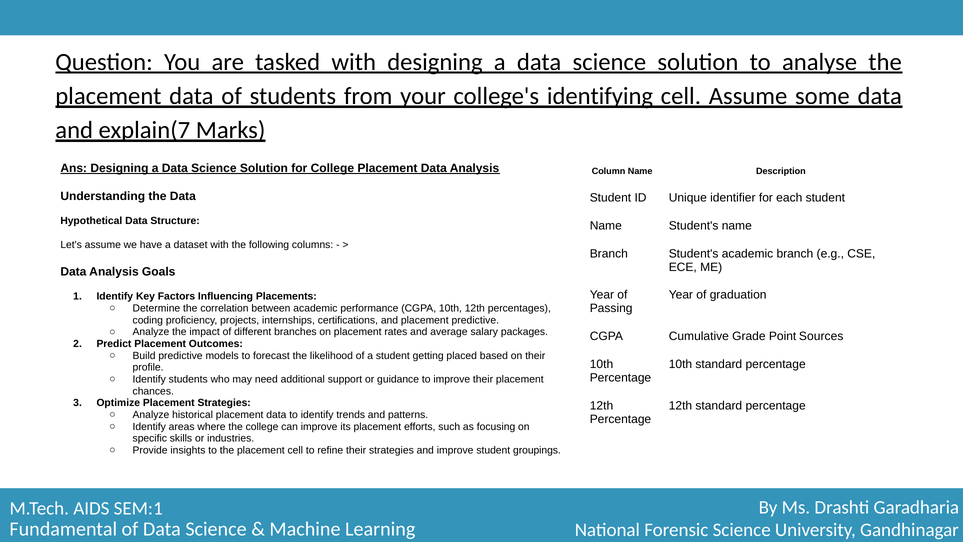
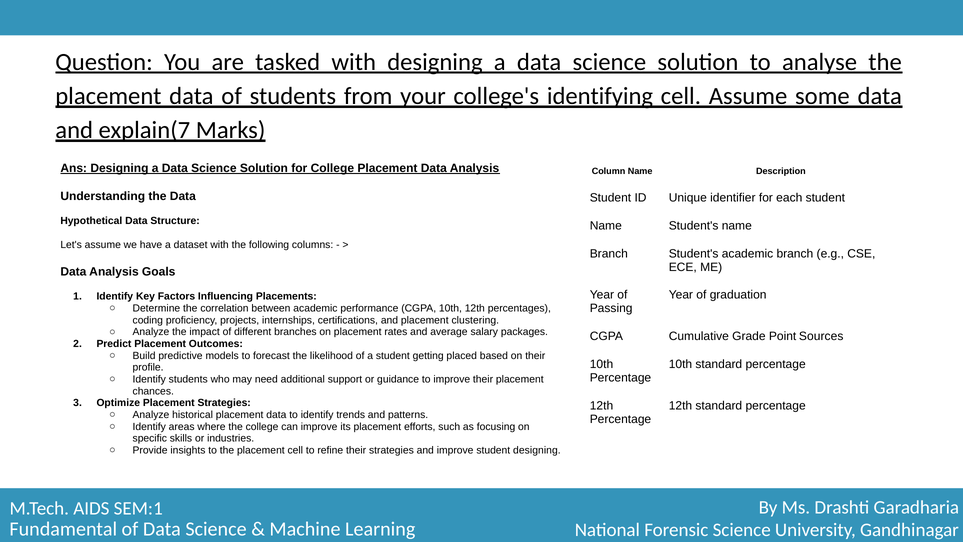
placement predictive: predictive -> clustering (475, 320)
student groupings: groupings -> designing (537, 450)
